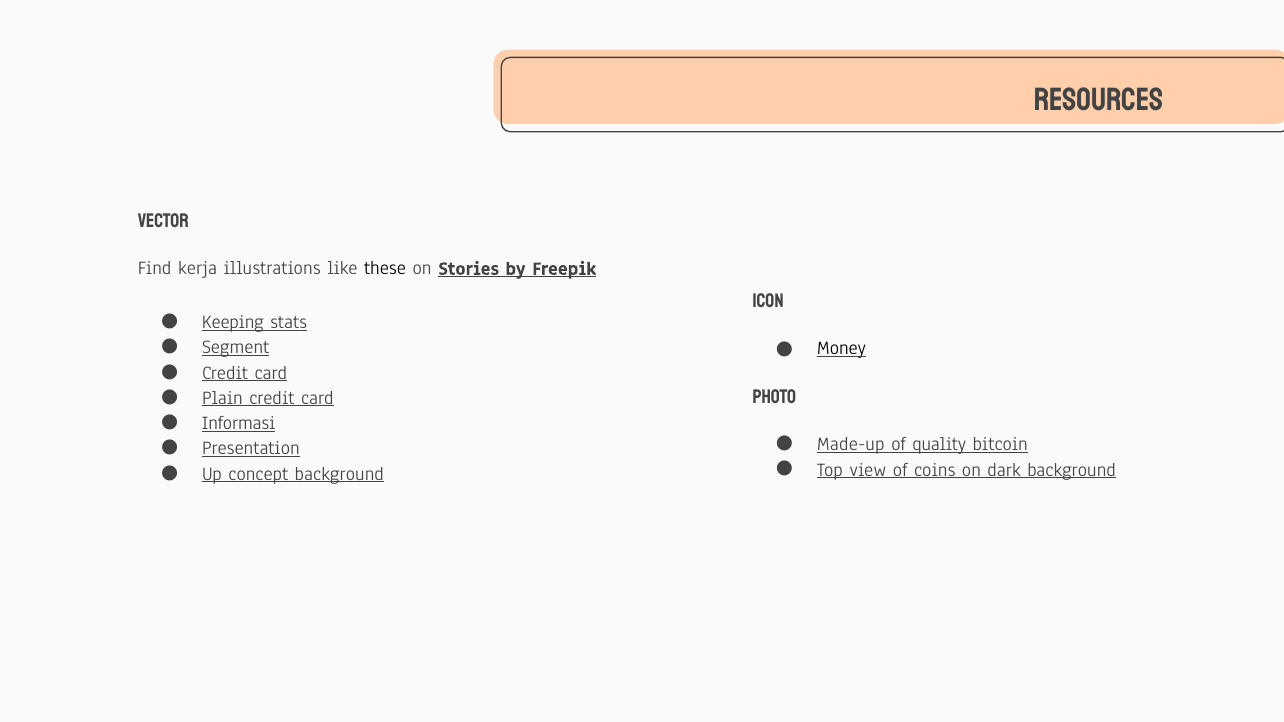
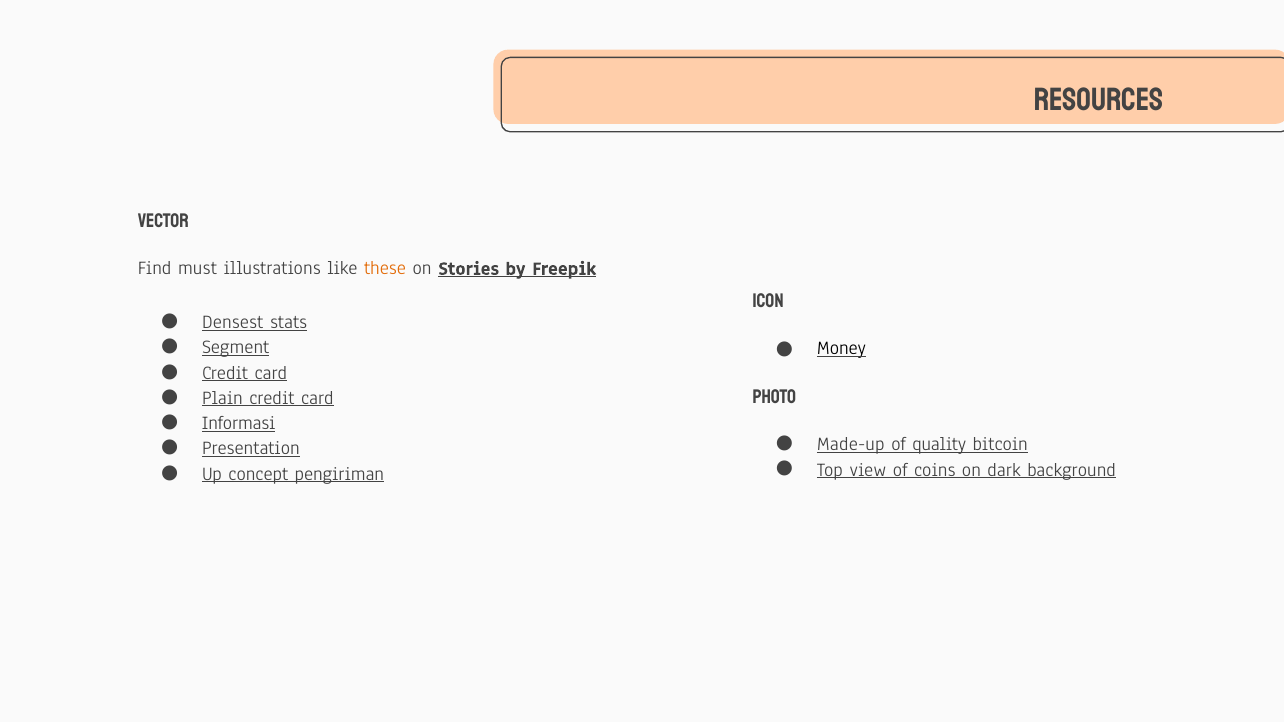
kerja: kerja -> must (197, 268)
these colour: black -> orange (385, 268)
Keeping: Keeping -> Densest (233, 322)
concept background: background -> pengiriman (339, 474)
